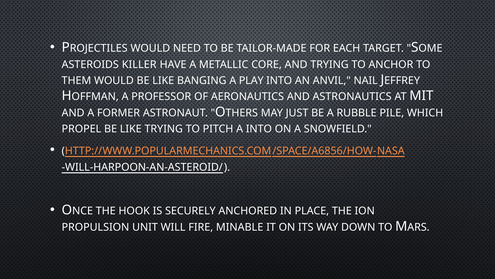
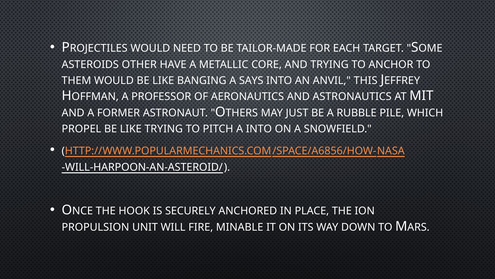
KILLER: KILLER -> OTHER (139, 64)
PLAY: PLAY -> SAYS (251, 80)
NAIL: NAIL -> THIS (366, 80)
